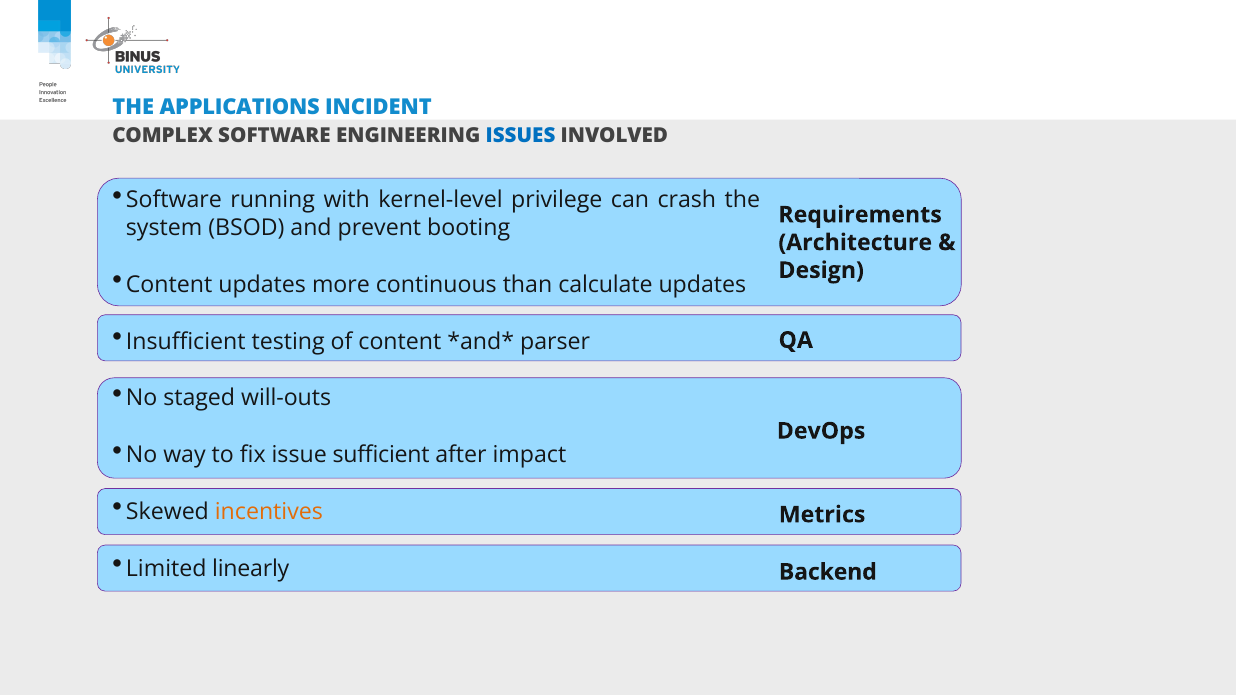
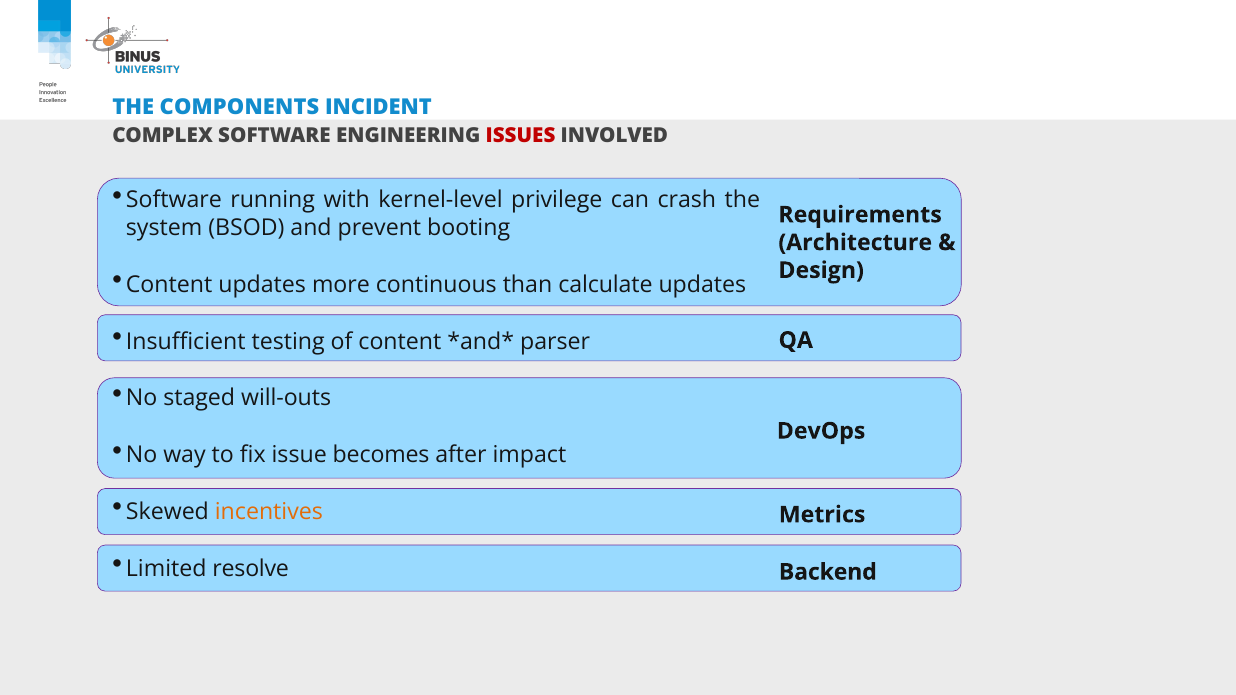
APPLICATIONS: APPLICATIONS -> COMPONENTS (239, 107)
ISSUES colour: blue -> red (521, 136)
sufficient: sufficient -> becomes (381, 455)
linearly: linearly -> resolve (251, 569)
